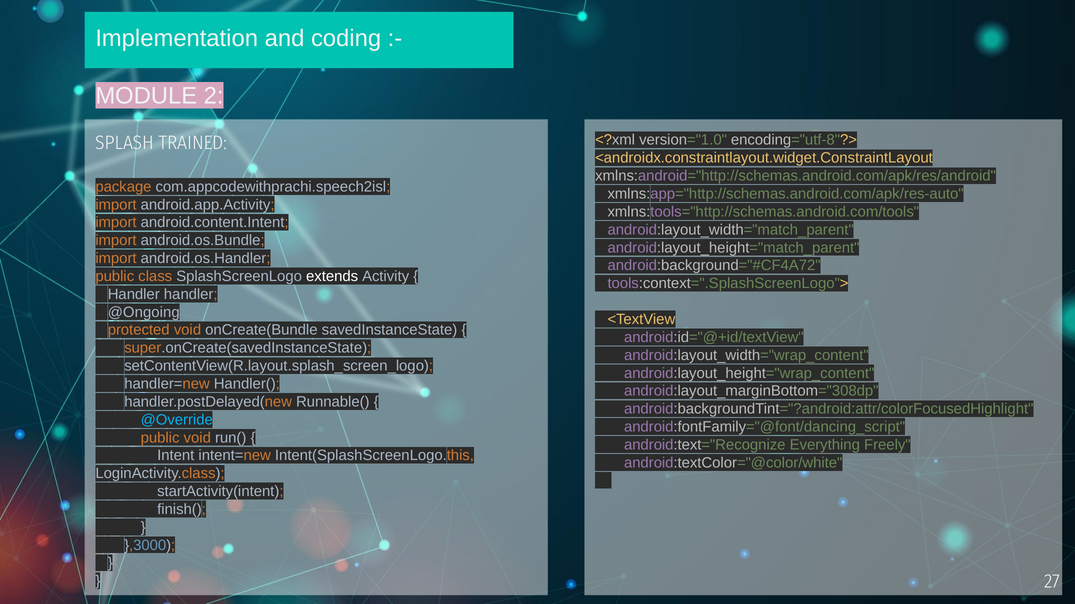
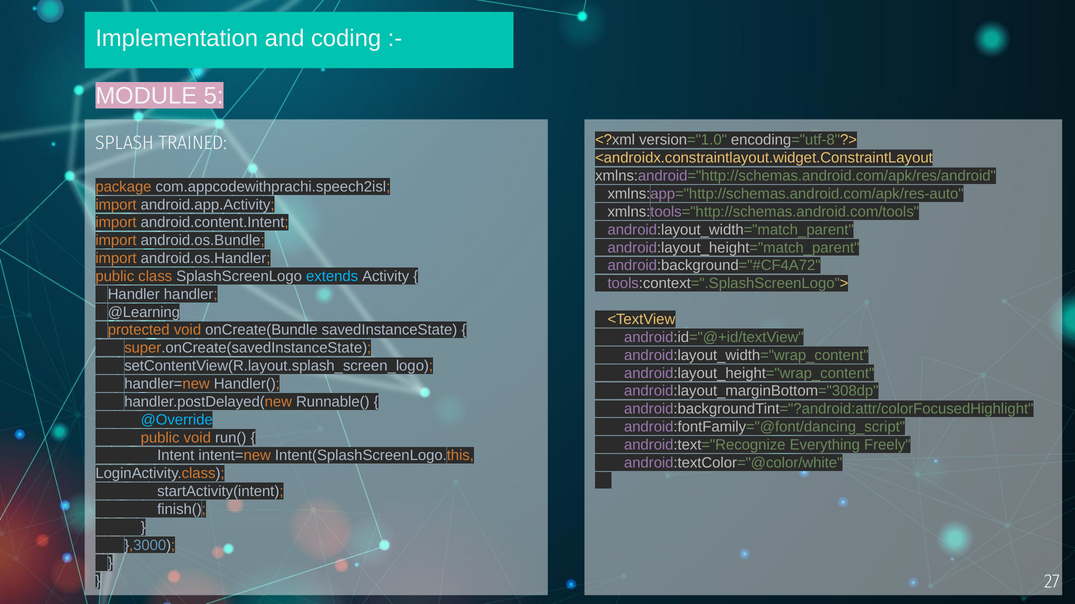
2: 2 -> 5 (214, 96)
extends colour: white -> light blue (332, 277)
@Ongoing: @Ongoing -> @Learning (144, 312)
